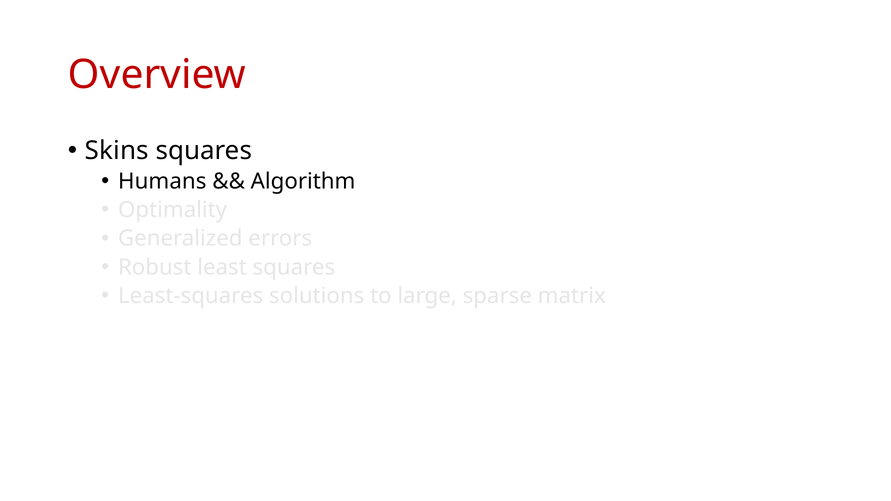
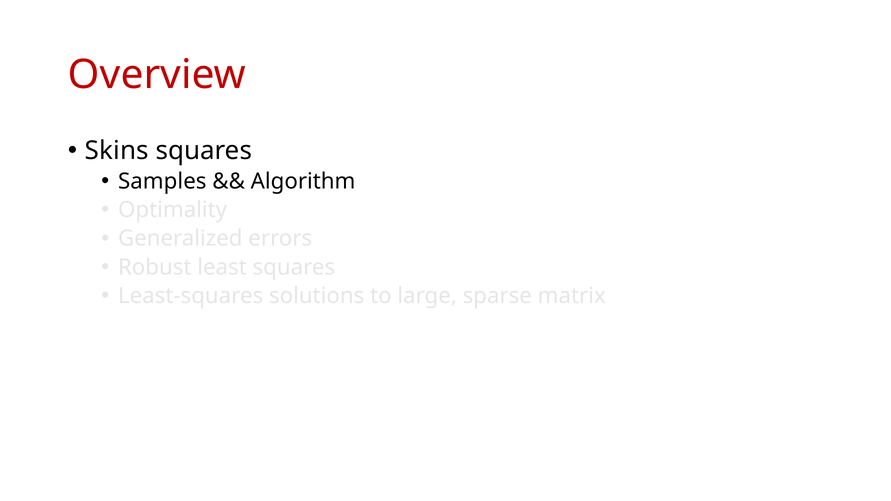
Humans: Humans -> Samples (162, 181)
